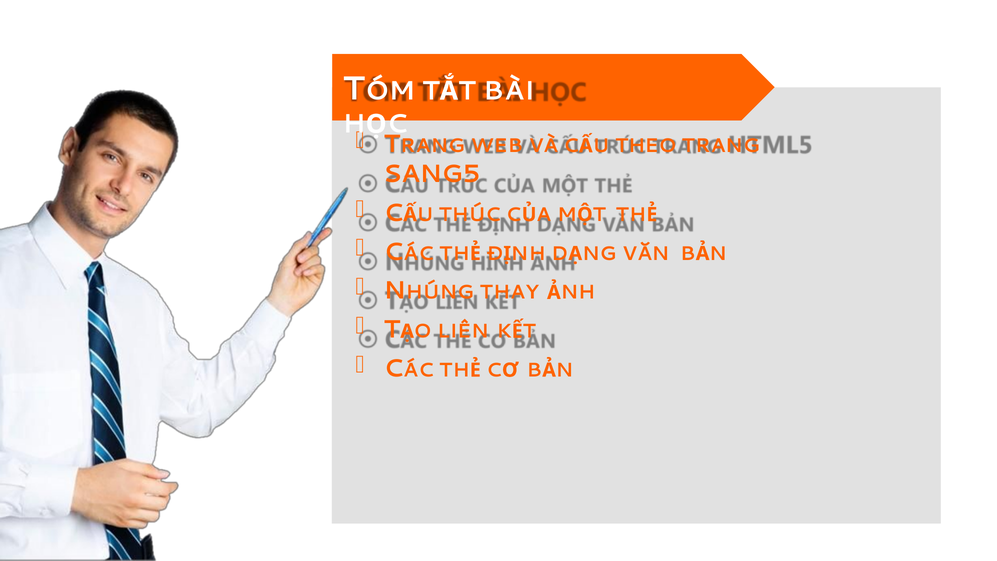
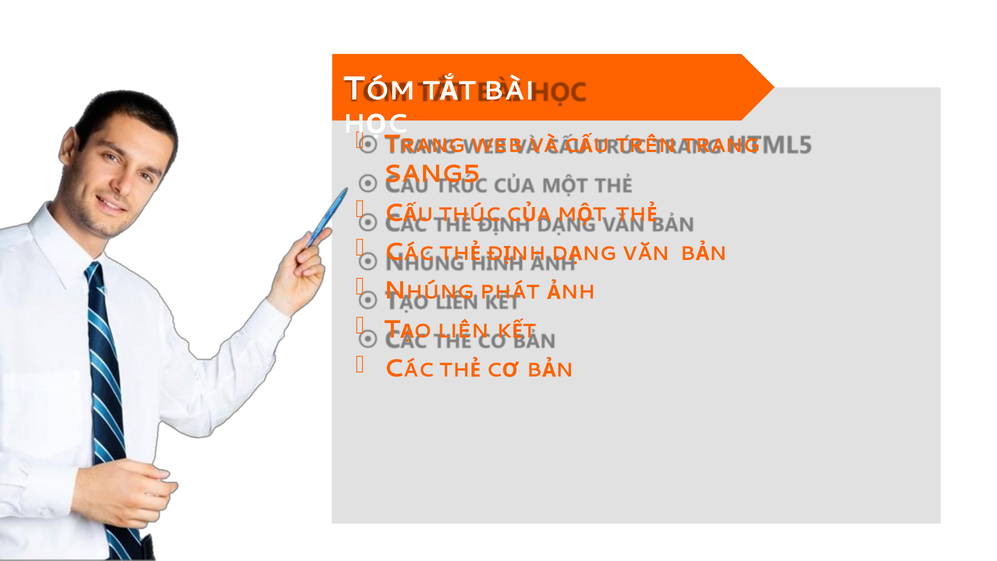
THEO: THEO -> TRÊN (646, 146)
THAY: THAY -> PHÁT (510, 292)
